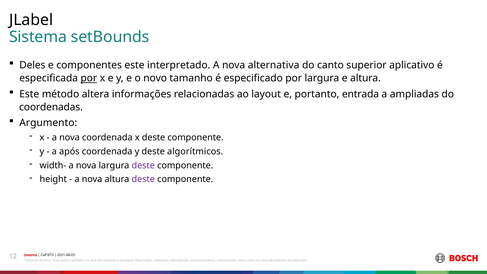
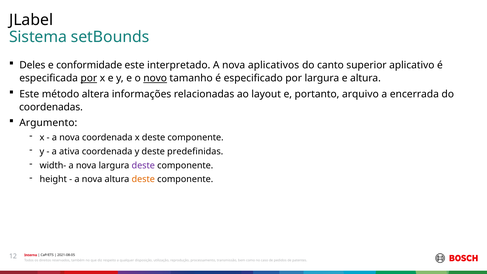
componentes: componentes -> conformidade (89, 65)
alternativa: alternativa -> aplicativos (274, 65)
novo underline: none -> present (155, 78)
entrada: entrada -> arquivo (360, 94)
ampliadas: ampliadas -> encerrada (414, 94)
após: após -> ativa (69, 151)
algorítmicos: algorítmicos -> predefinidas (195, 151)
deste colour: purple -> orange (143, 179)
